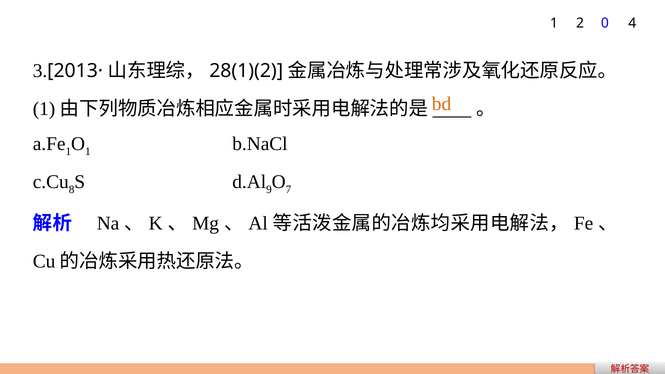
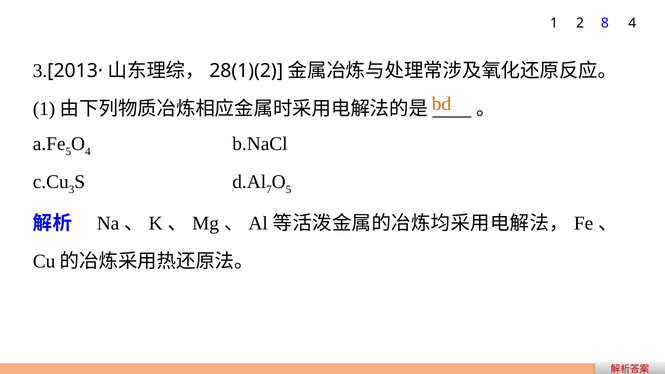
0: 0 -> 8 (605, 23)
1: 1 -> 5 (68, 152)
1: 1 -> 4 (88, 152)
8: 8 -> 3 (72, 190)
9: 9 -> 7 (269, 190)
7: 7 -> 5 (288, 190)
